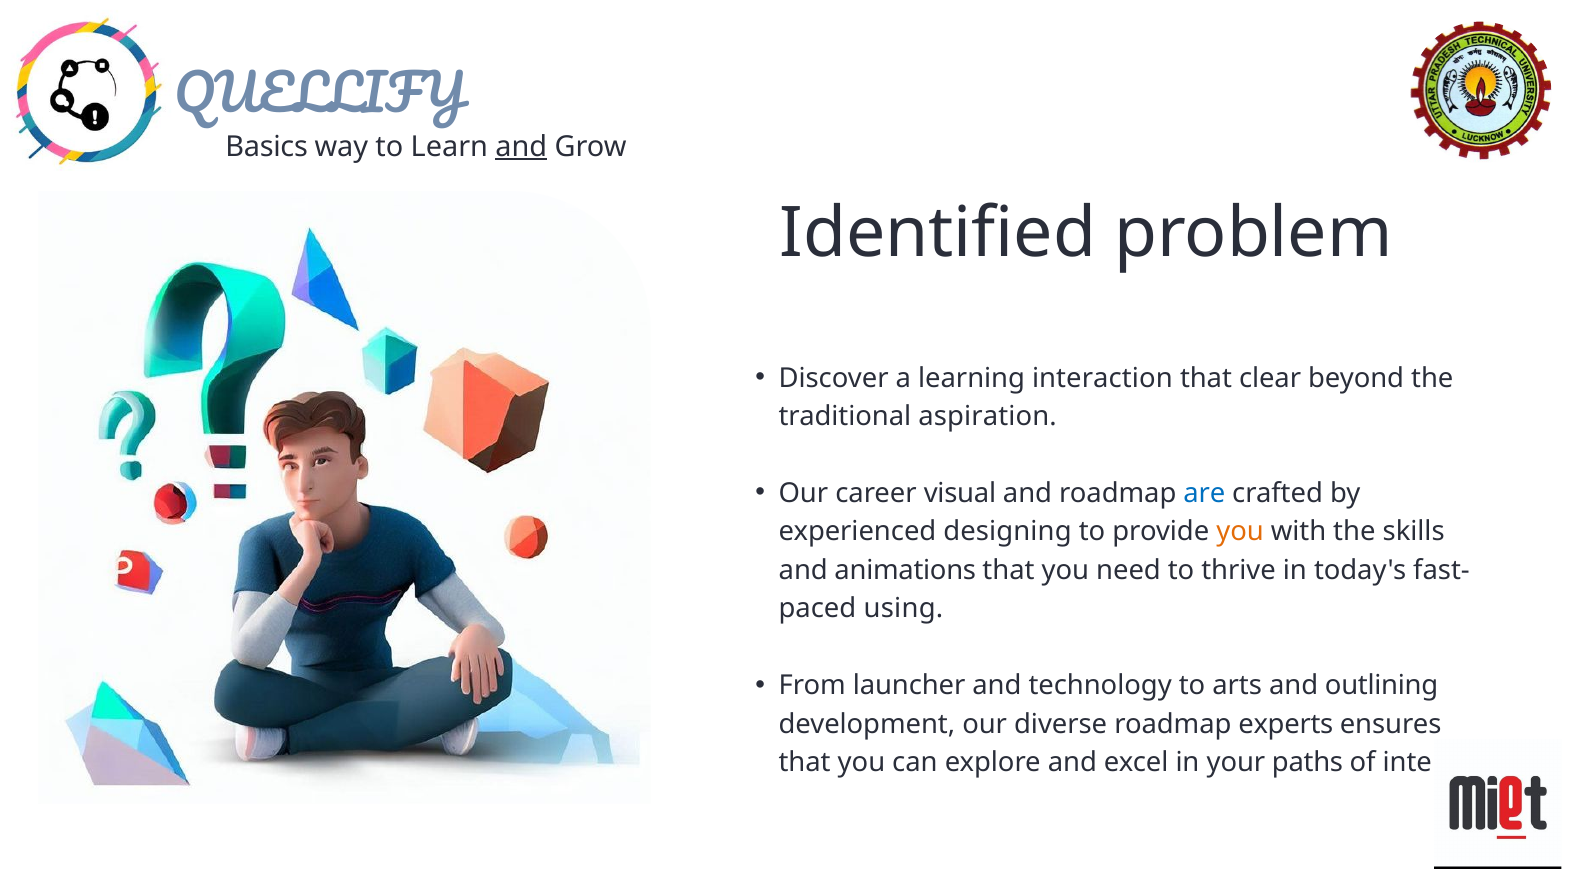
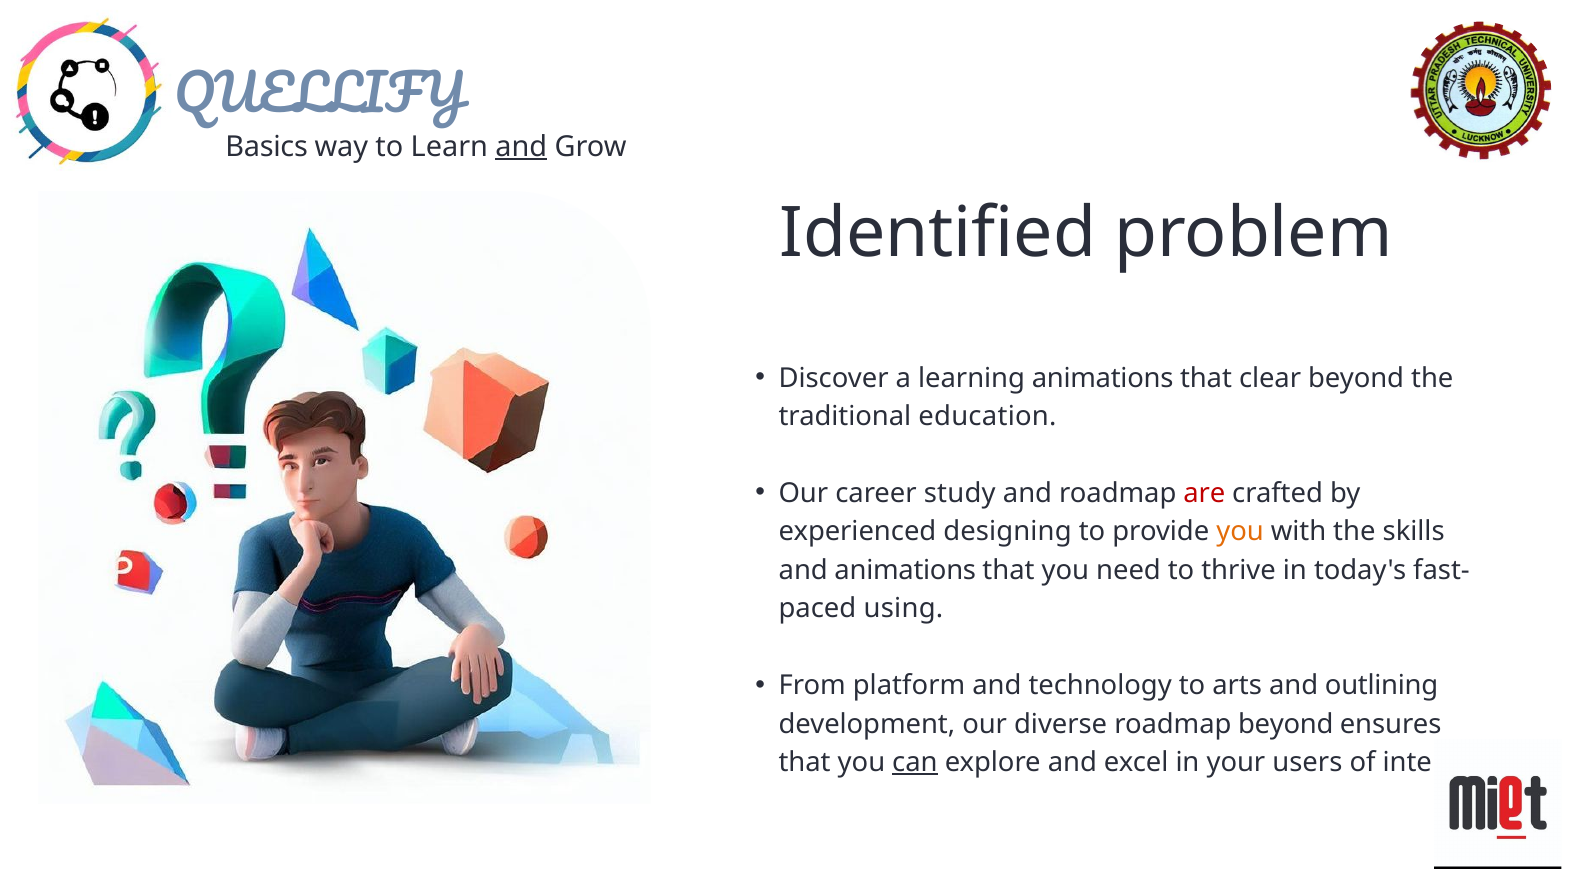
learning interaction: interaction -> animations (1103, 378)
aspiration: aspiration -> education (987, 416)
visual: visual -> study (960, 493)
are colour: blue -> red (1204, 493)
launcher: launcher -> platform (909, 685)
roadmap experts: experts -> beyond (1286, 724)
can underline: none -> present (915, 762)
paths: paths -> users (1307, 762)
